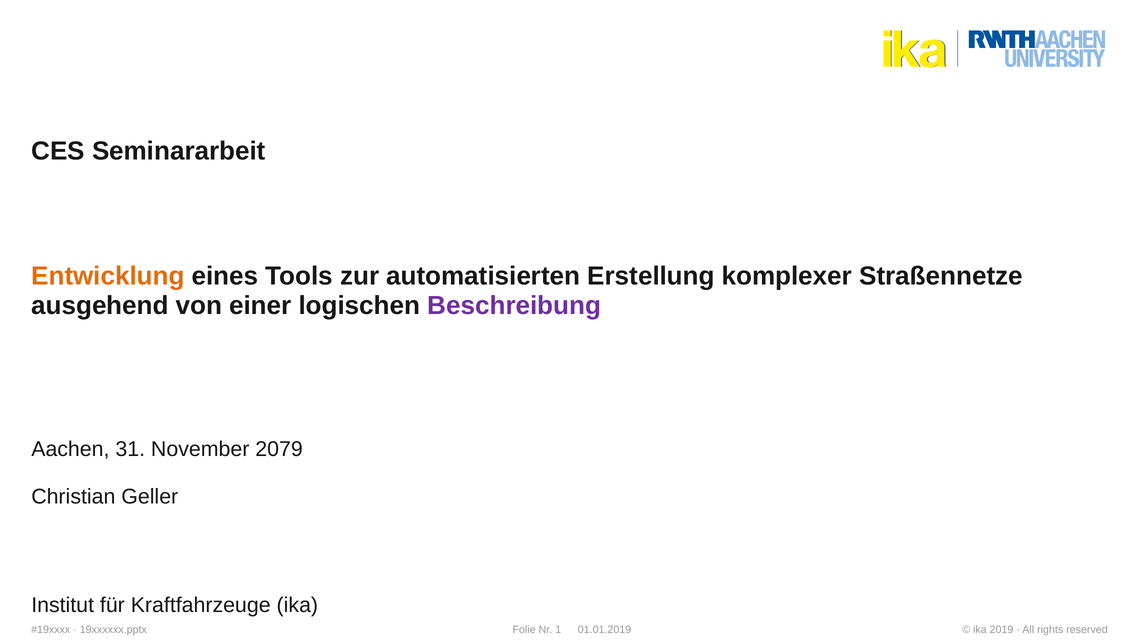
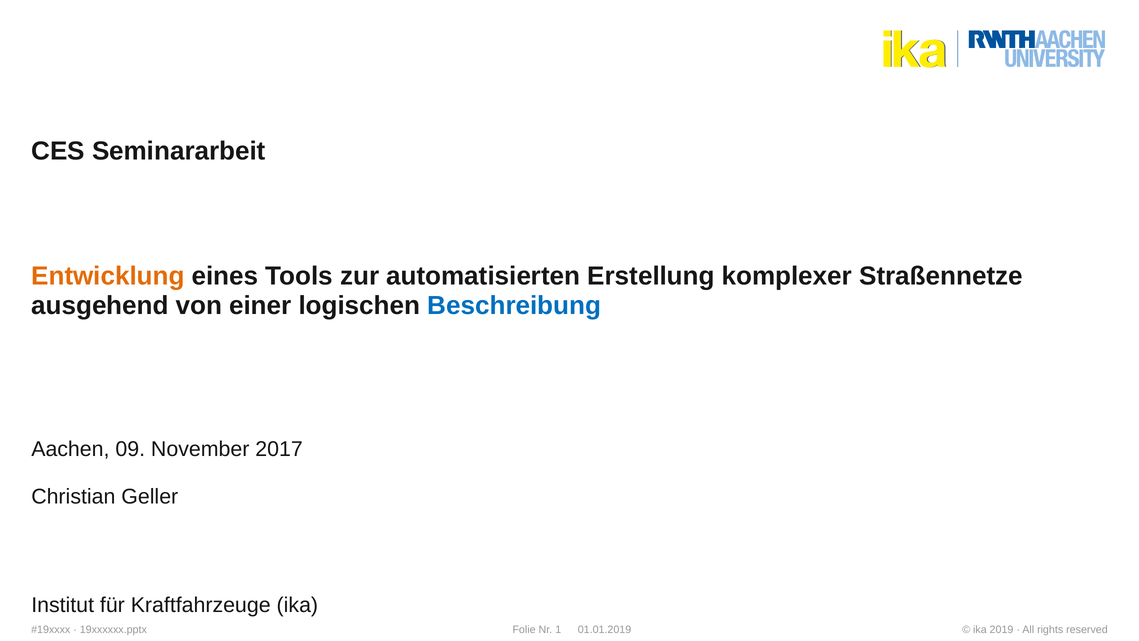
Beschreibung colour: purple -> blue (514, 305)
31: 31 -> 09 (130, 449)
2079: 2079 -> 2017 (279, 449)
